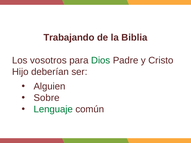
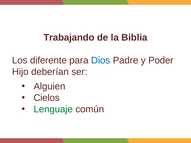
vosotros: vosotros -> diferente (48, 60)
Dios colour: green -> blue (101, 60)
Cristo: Cristo -> Poder (161, 60)
Sobre: Sobre -> Cielos (47, 98)
